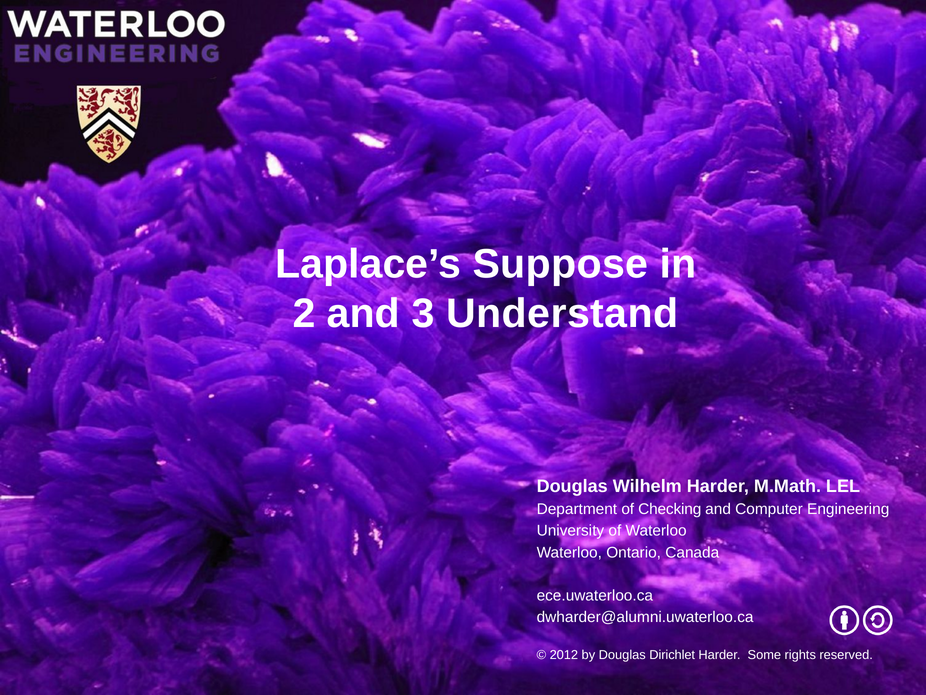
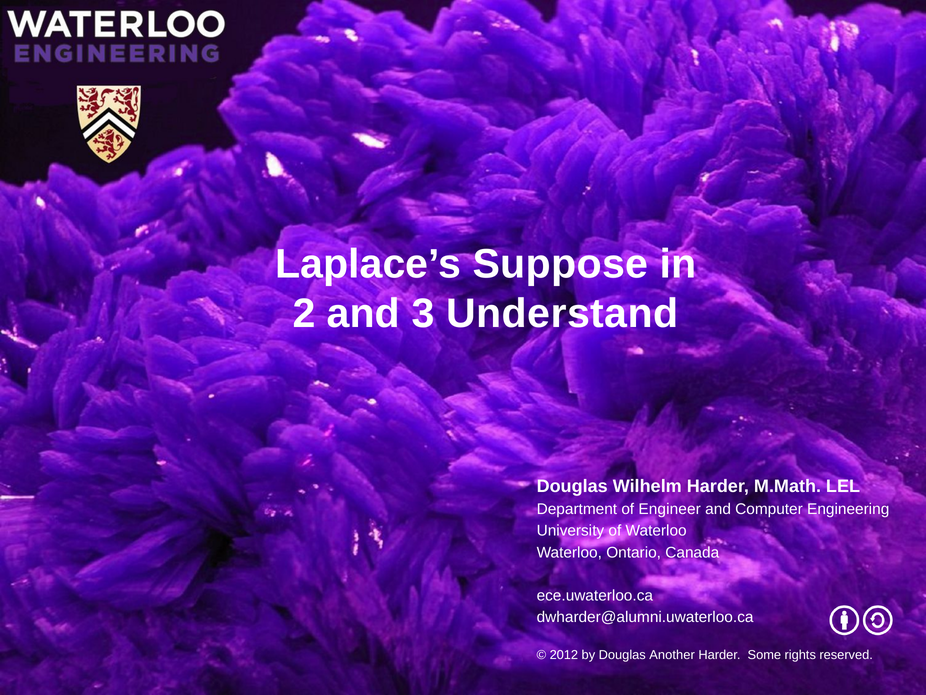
Checking: Checking -> Engineer (670, 509)
Dirichlet: Dirichlet -> Another (672, 654)
